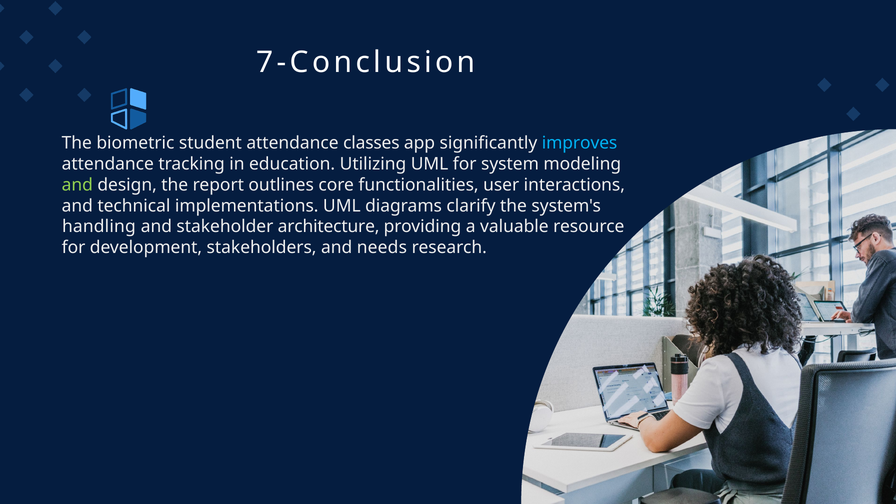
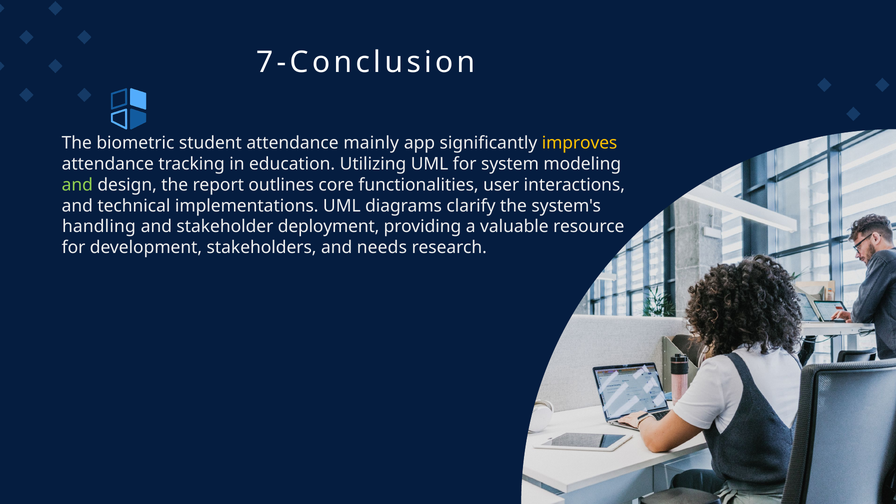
classes: classes -> mainly (371, 143)
improves colour: light blue -> yellow (580, 143)
architecture: architecture -> deployment (329, 227)
